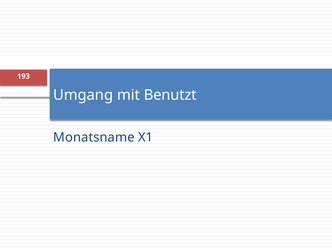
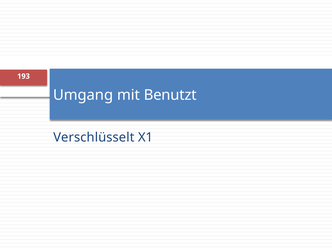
Monatsname: Monatsname -> Verschlüsselt (94, 137)
